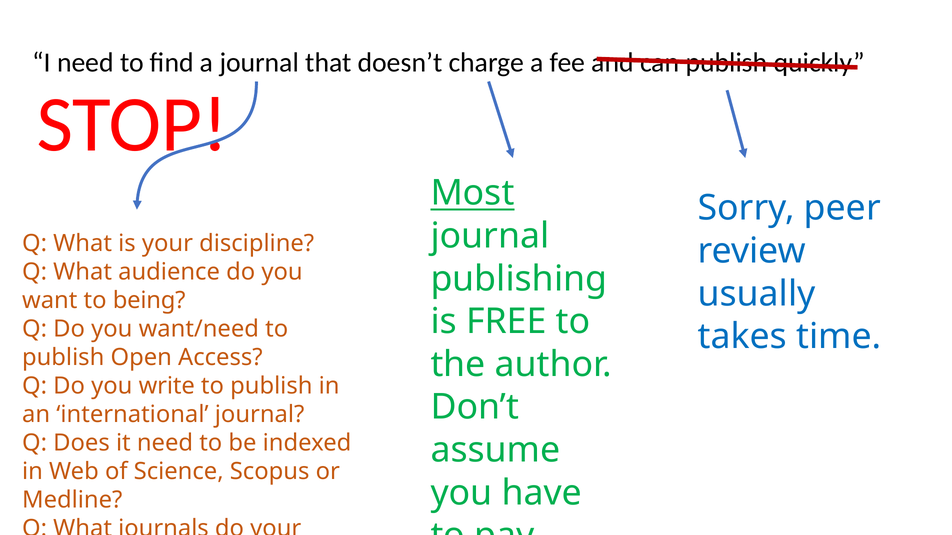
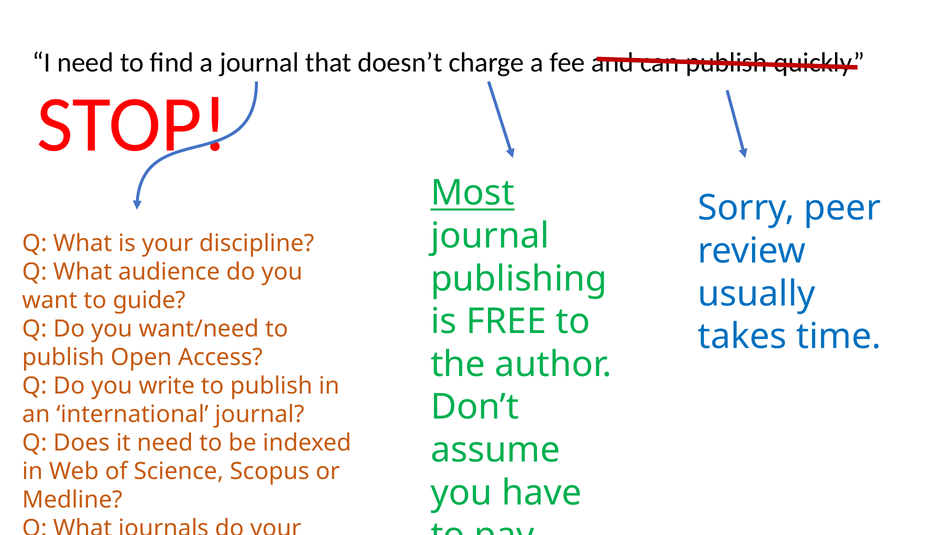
being: being -> guide (149, 301)
